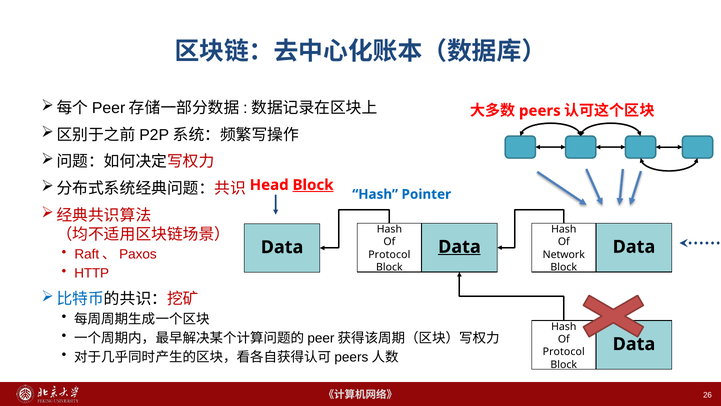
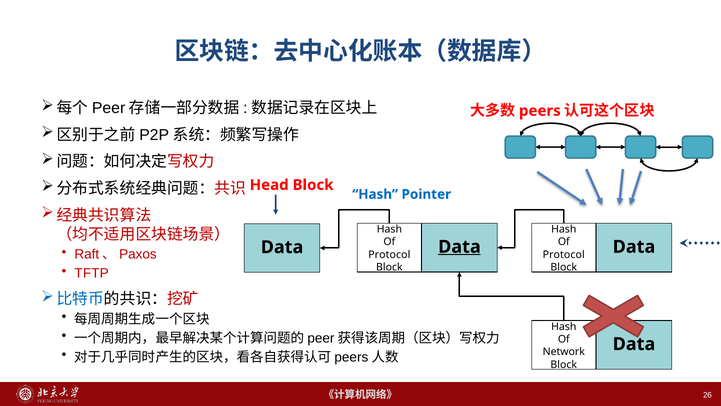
Block underline: present -> none (313, 185)
Network: Network -> Protocol (564, 254)
HTTP: HTTP -> TFTP (92, 273)
Protocol: Protocol -> Network (564, 352)
